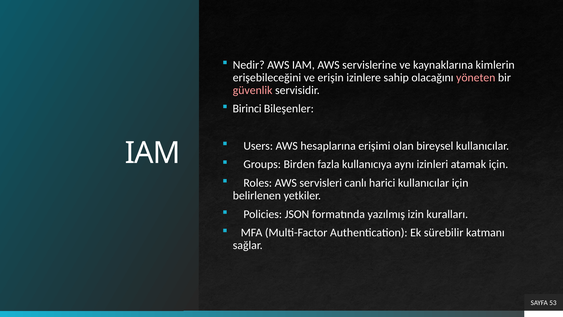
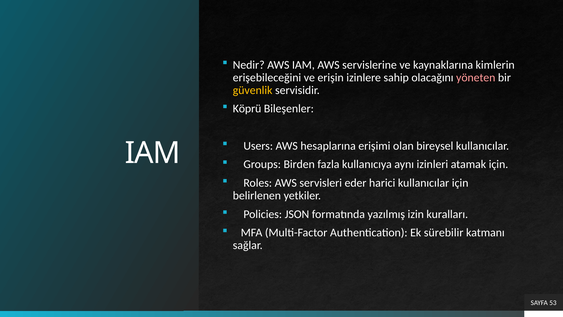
güvenlik colour: pink -> yellow (253, 90)
Birinci: Birinci -> Köprü (247, 109)
canlı: canlı -> eder (356, 183)
